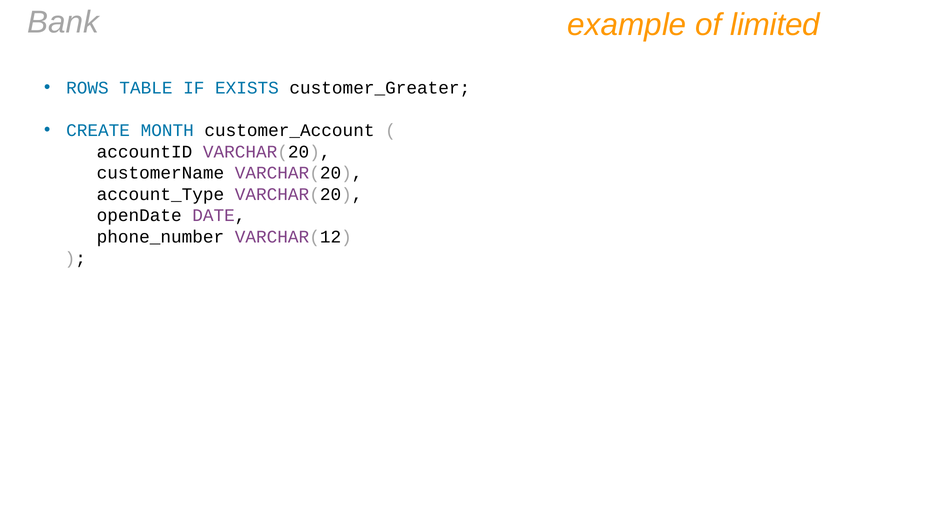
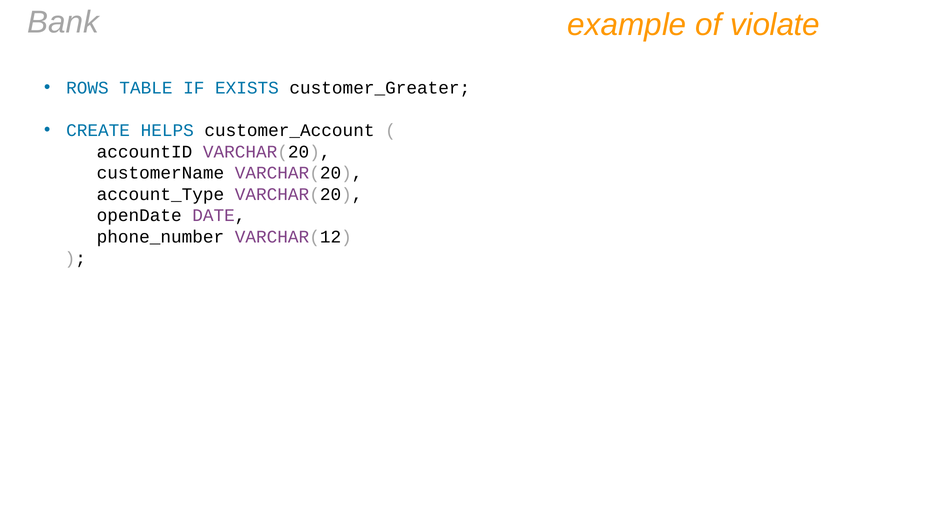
limited: limited -> violate (775, 25)
MONTH: MONTH -> HELPS (167, 130)
